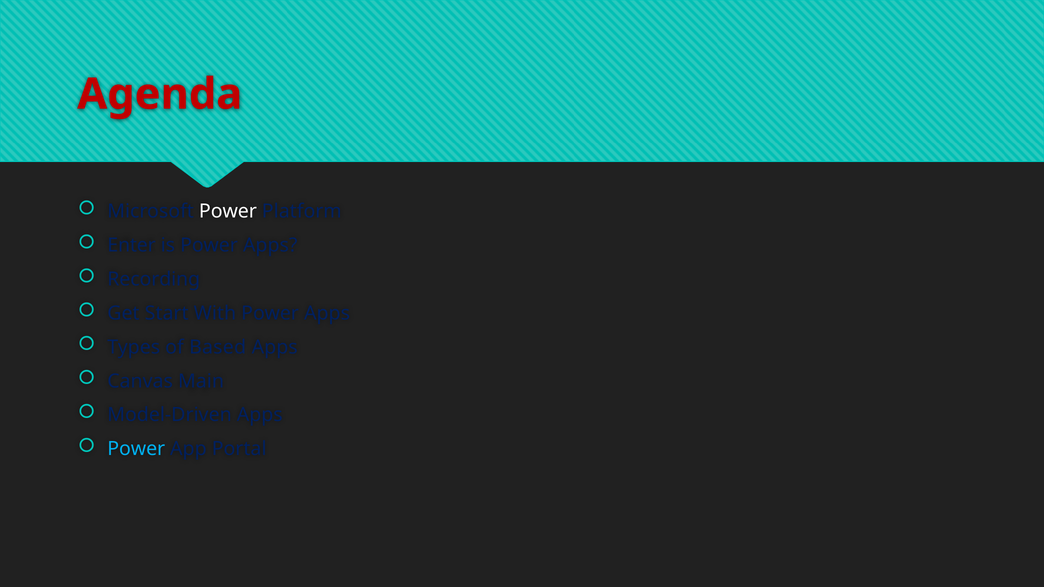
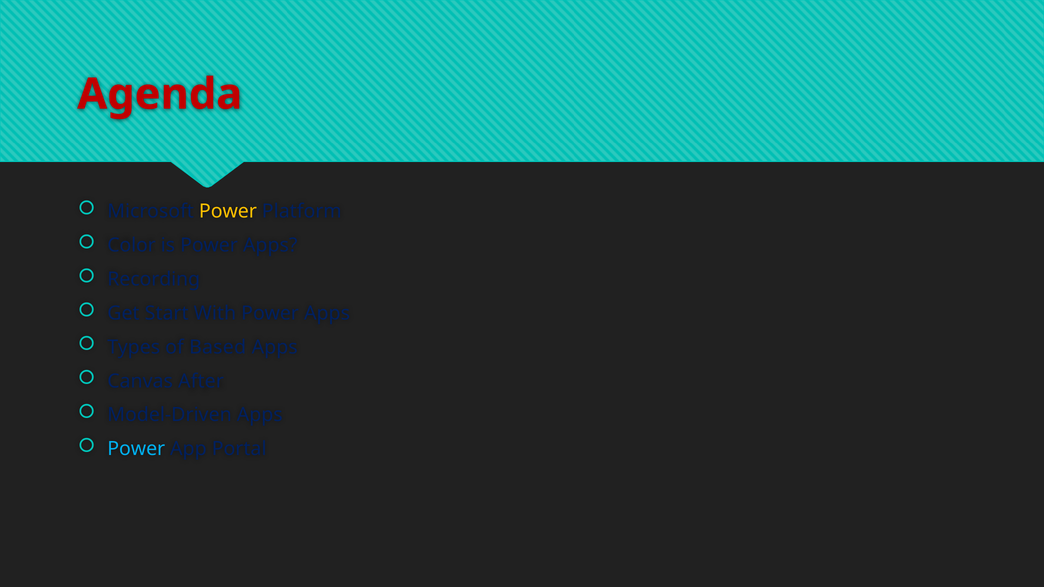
Power colour: white -> yellow (228, 212)
Enter: Enter -> Color (132, 246)
Main: Main -> After (201, 381)
